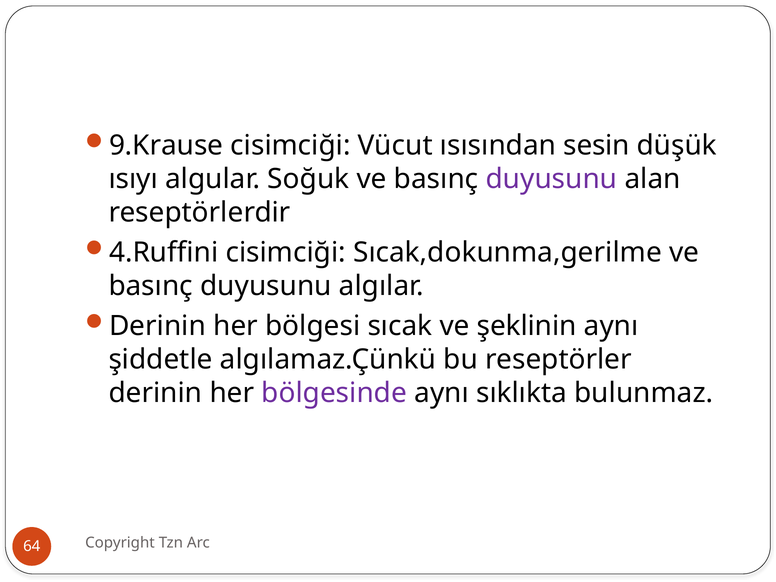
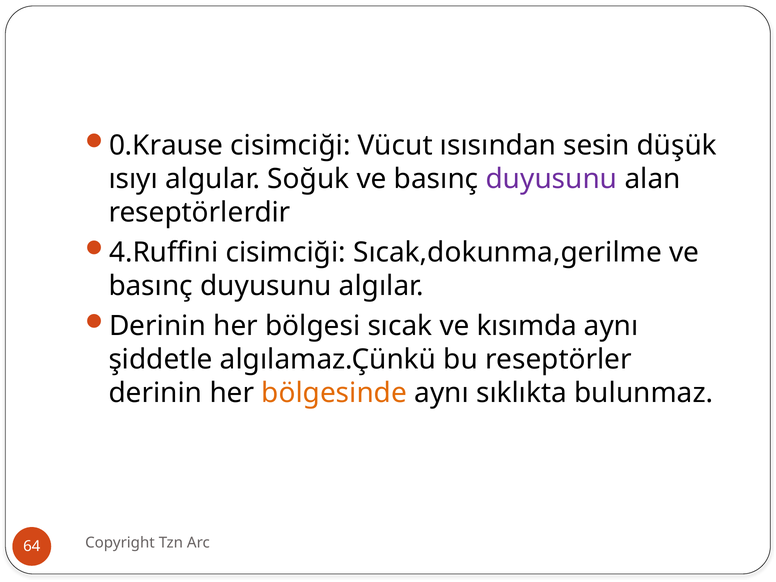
9.Krause: 9.Krause -> 0.Krause (166, 145)
şeklinin: şeklinin -> kısımda (527, 326)
bölgesinde colour: purple -> orange (334, 393)
